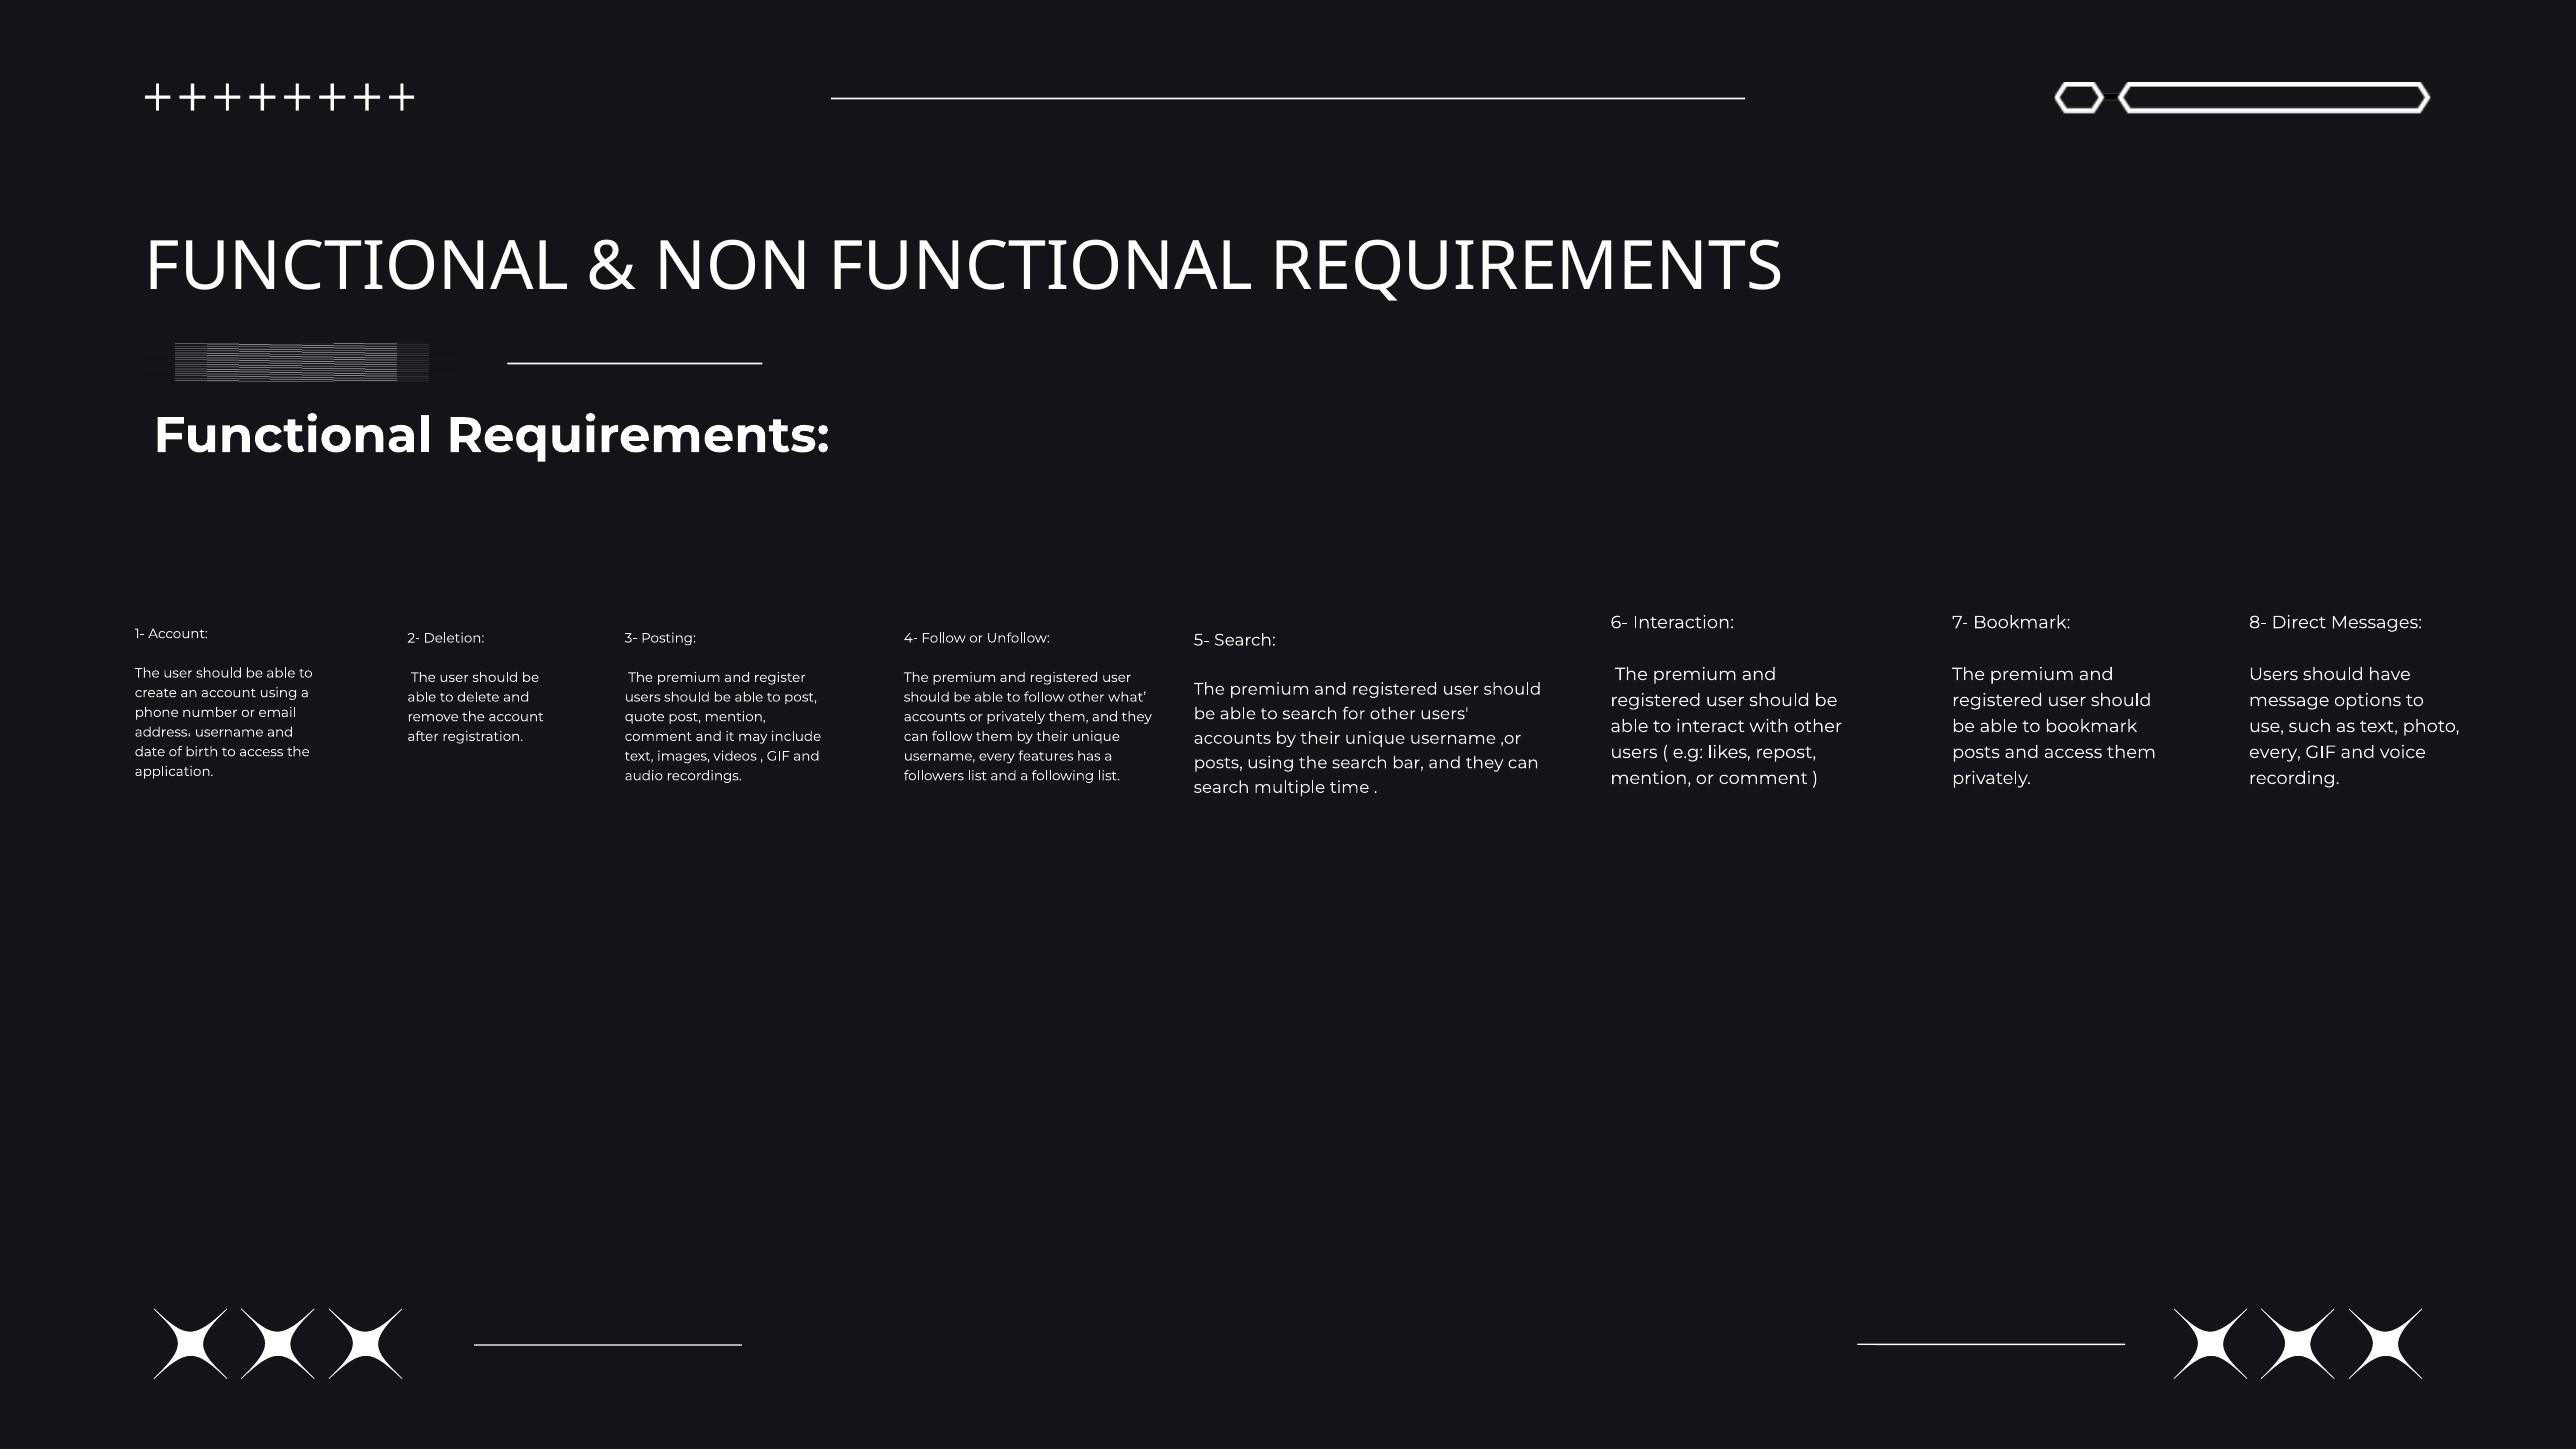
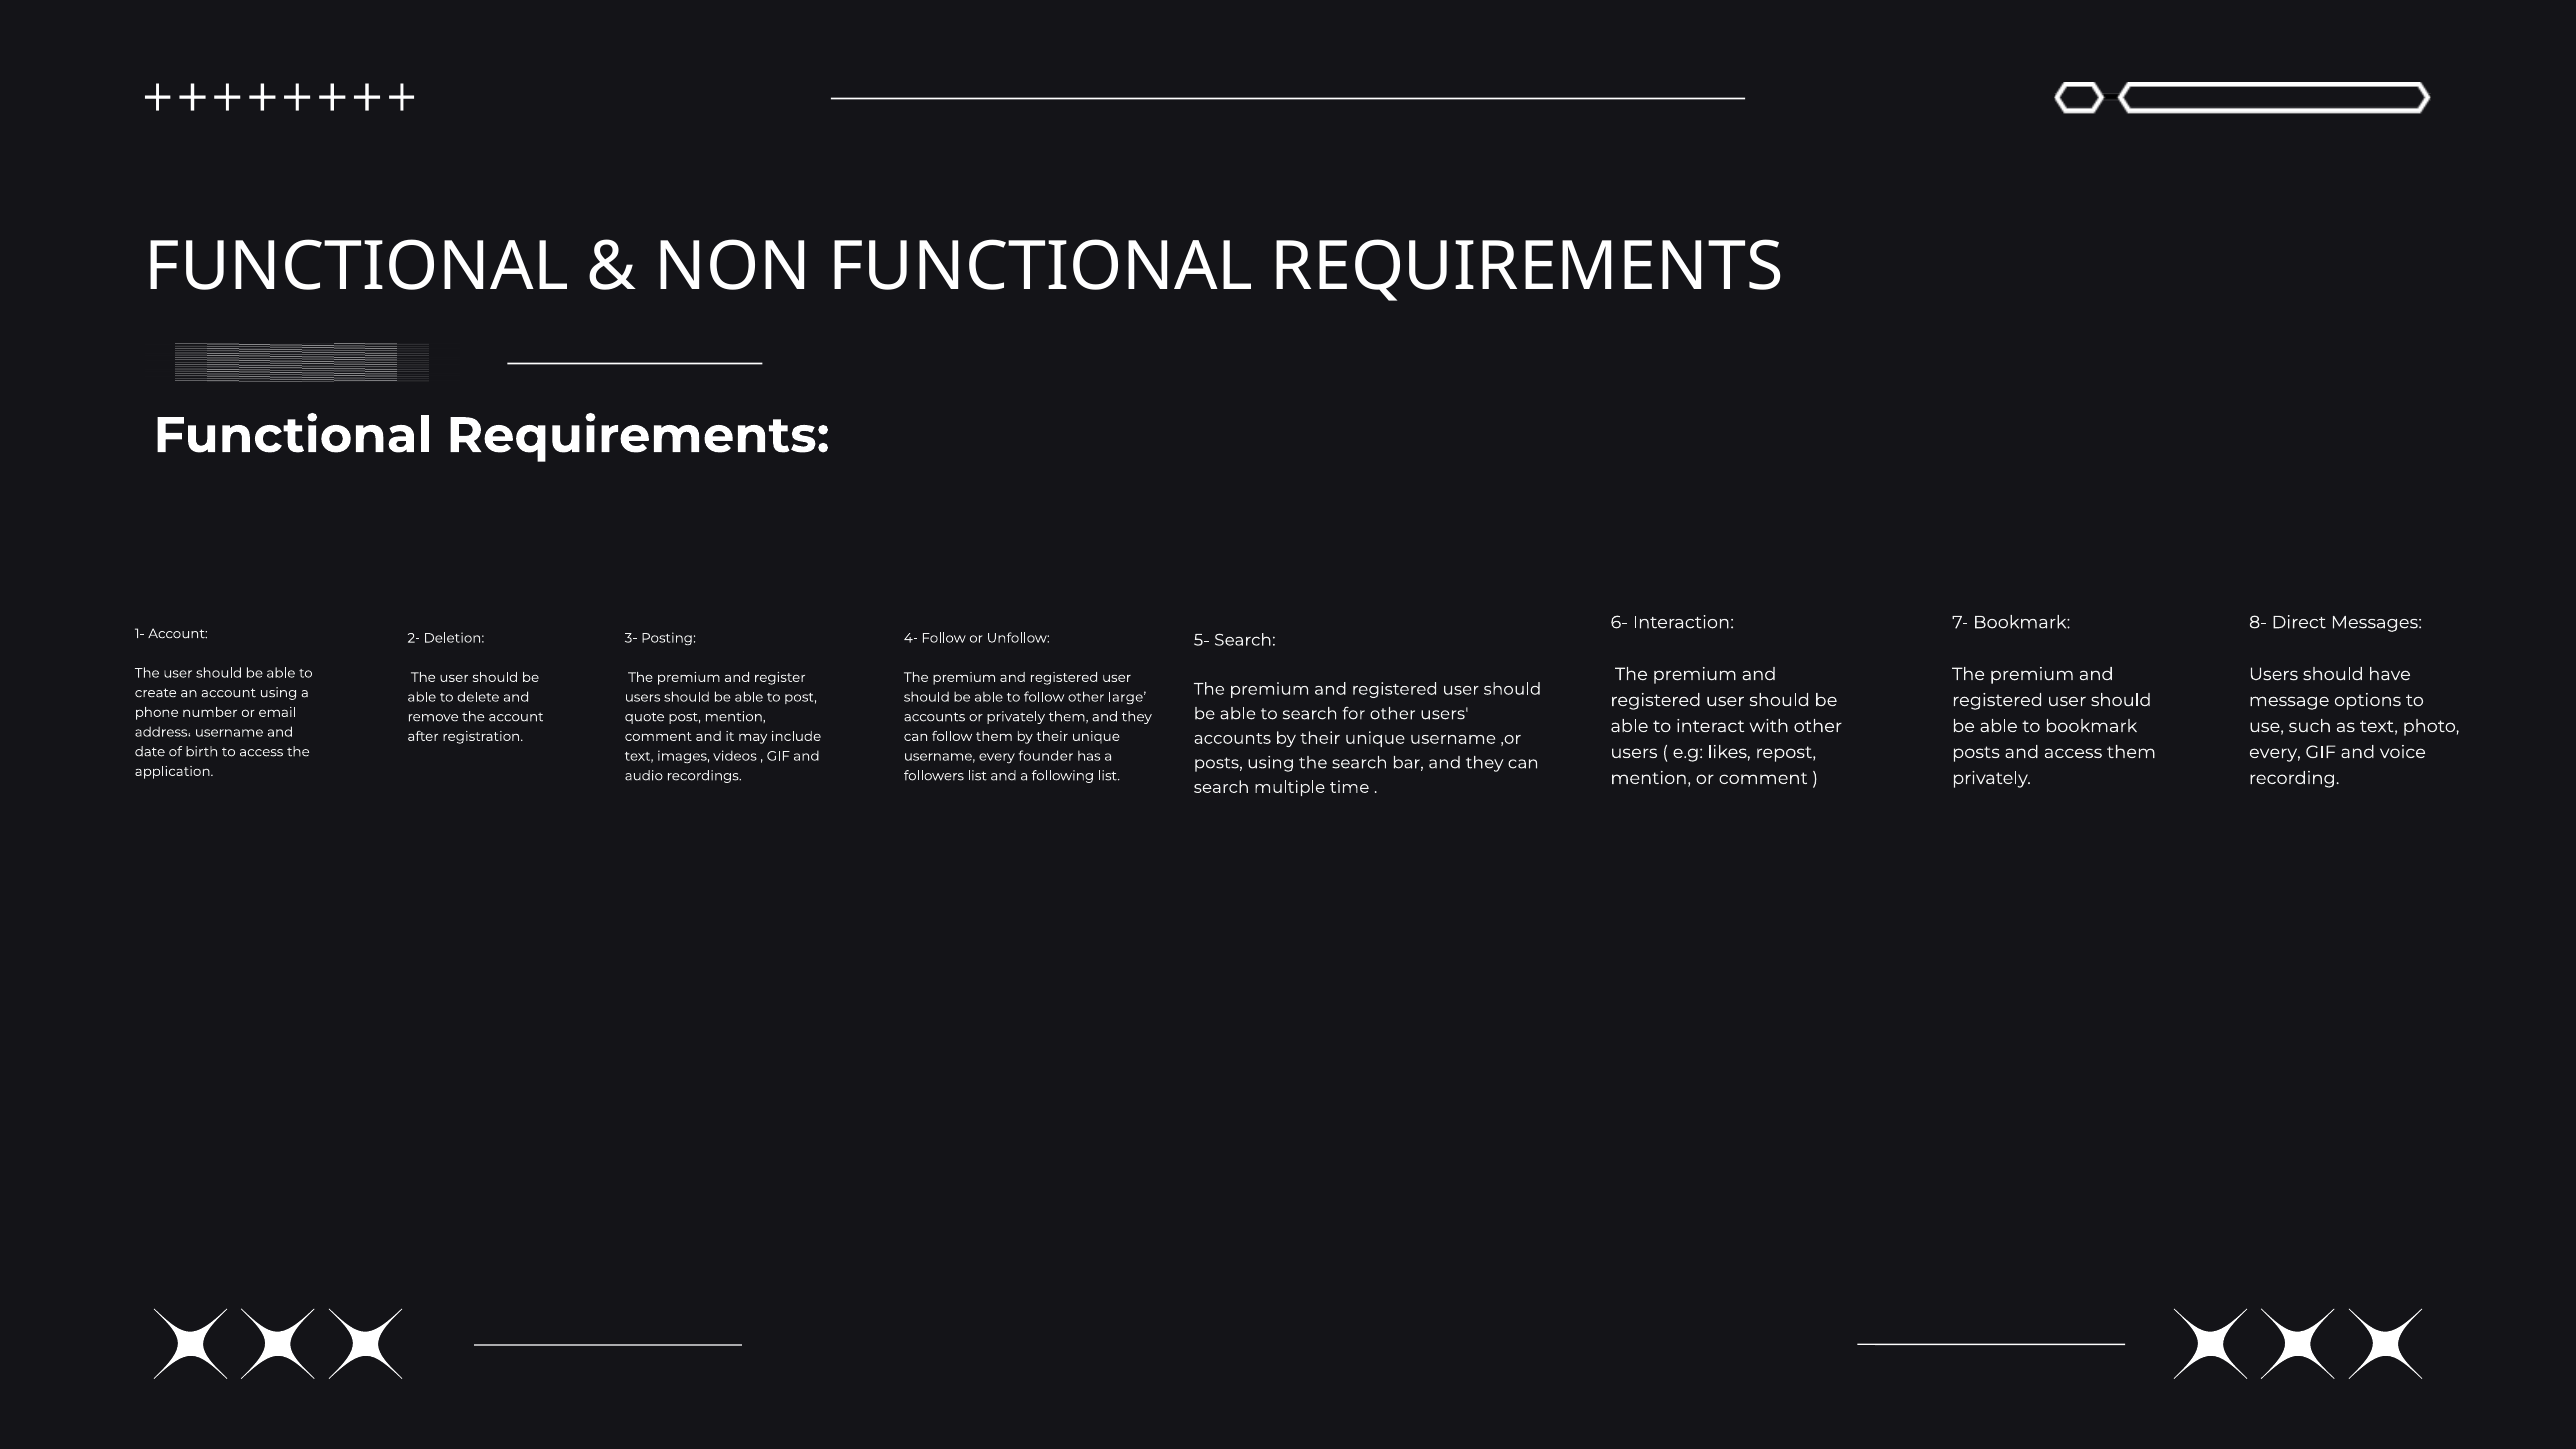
what: what -> large (1127, 697)
features: features -> founder (1046, 756)
